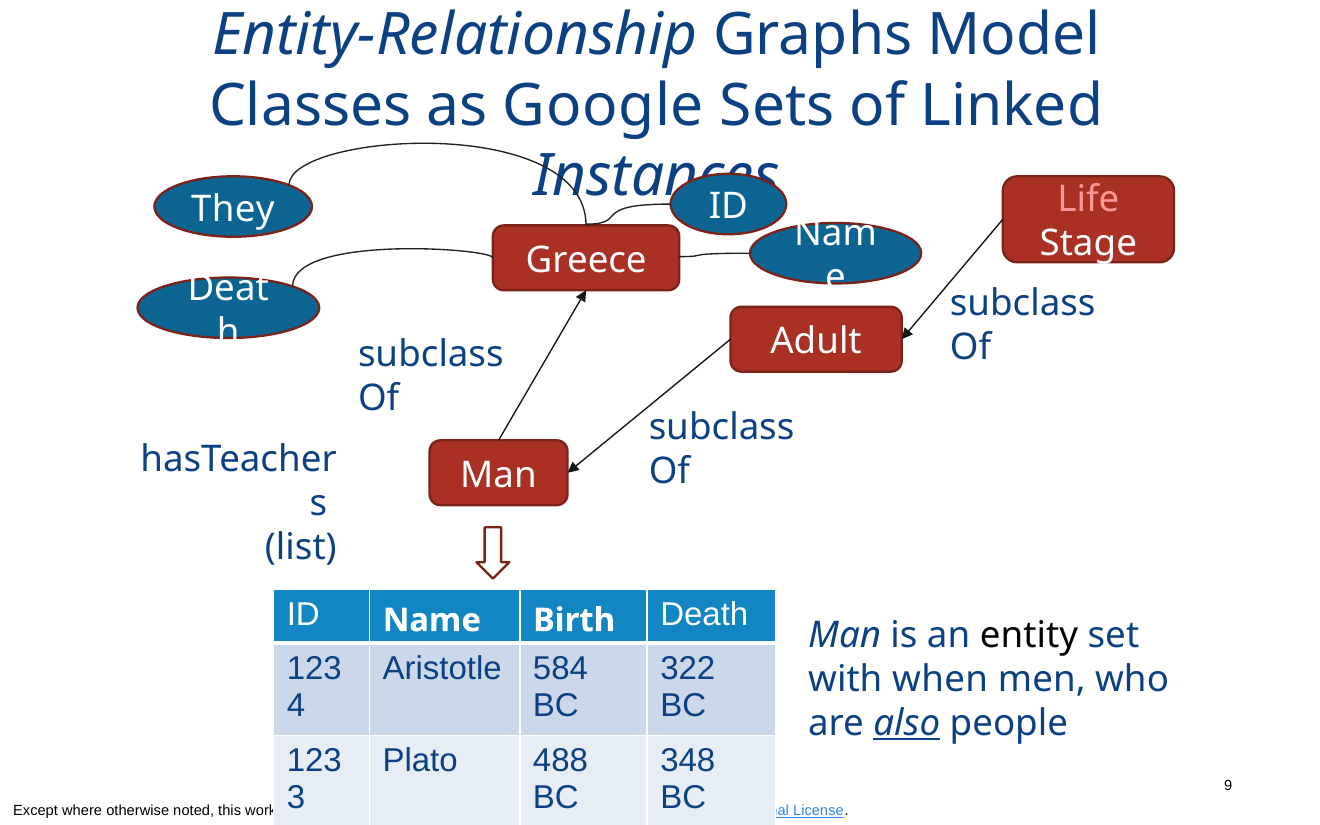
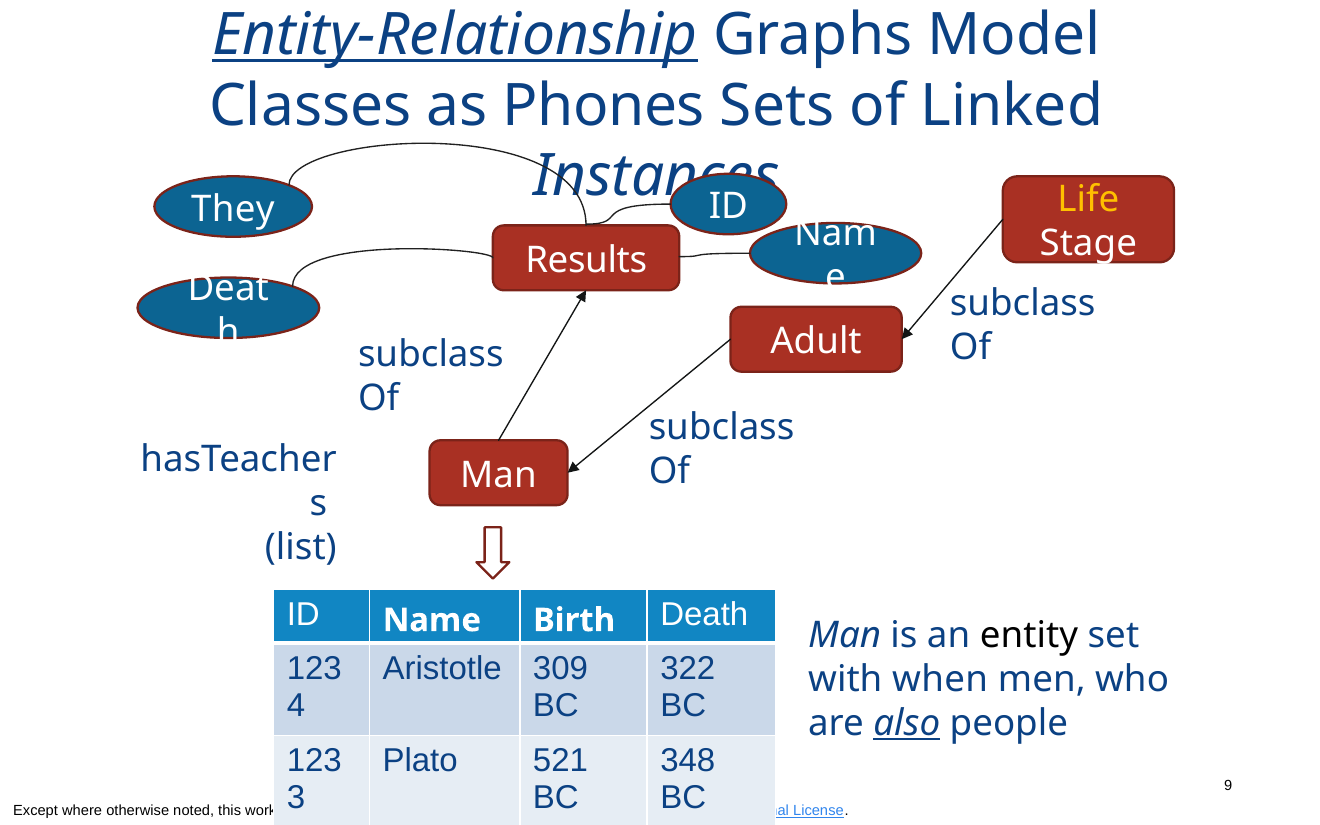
Entity-Relationship underline: none -> present (455, 35)
Google: Google -> Phones (604, 106)
Life colour: pink -> yellow (1088, 200)
Greece: Greece -> Results (586, 260)
584: 584 -> 309 (560, 669)
488: 488 -> 521 (560, 761)
